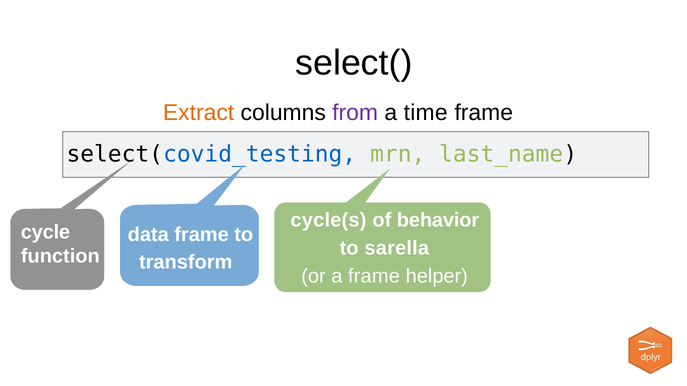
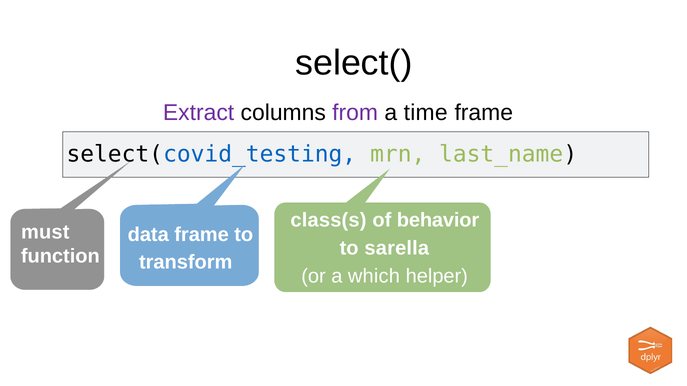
Extract colour: orange -> purple (199, 113)
cycle(s: cycle(s -> class(s (328, 220)
cycle: cycle -> must (45, 233)
a frame: frame -> which (374, 276)
